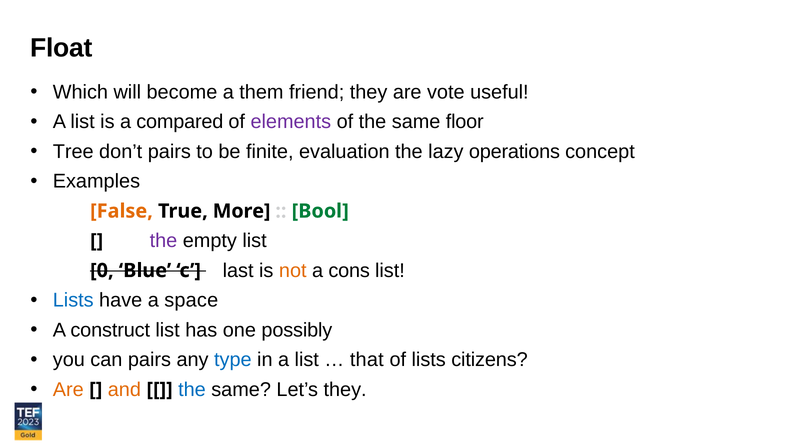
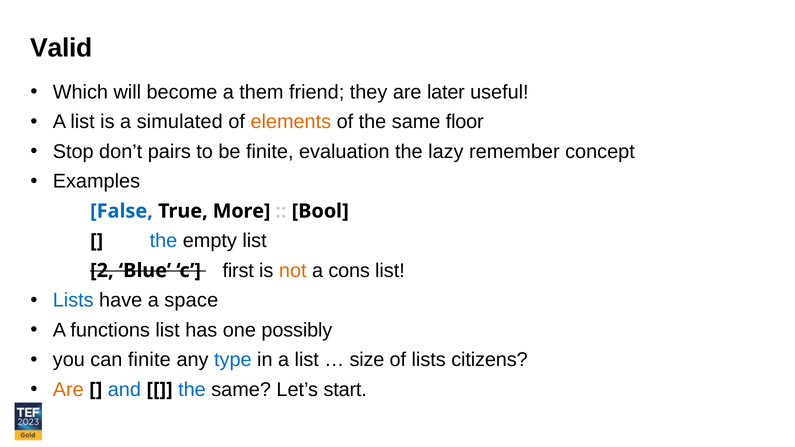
Float: Float -> Valid (62, 48)
vote: vote -> later (446, 92)
compared: compared -> simulated (180, 122)
elements colour: purple -> orange (291, 122)
Tree: Tree -> Stop (73, 152)
operations: operations -> remember (514, 152)
False colour: orange -> blue (121, 211)
Bool colour: green -> black (320, 211)
the colour: purple -> blue (163, 241)
0: 0 -> 2 (102, 271)
last: last -> first (238, 271)
construct: construct -> functions (110, 330)
can pairs: pairs -> finite (149, 360)
that: that -> size (367, 360)
and colour: orange -> blue (124, 390)
Let’s they: they -> start (345, 390)
